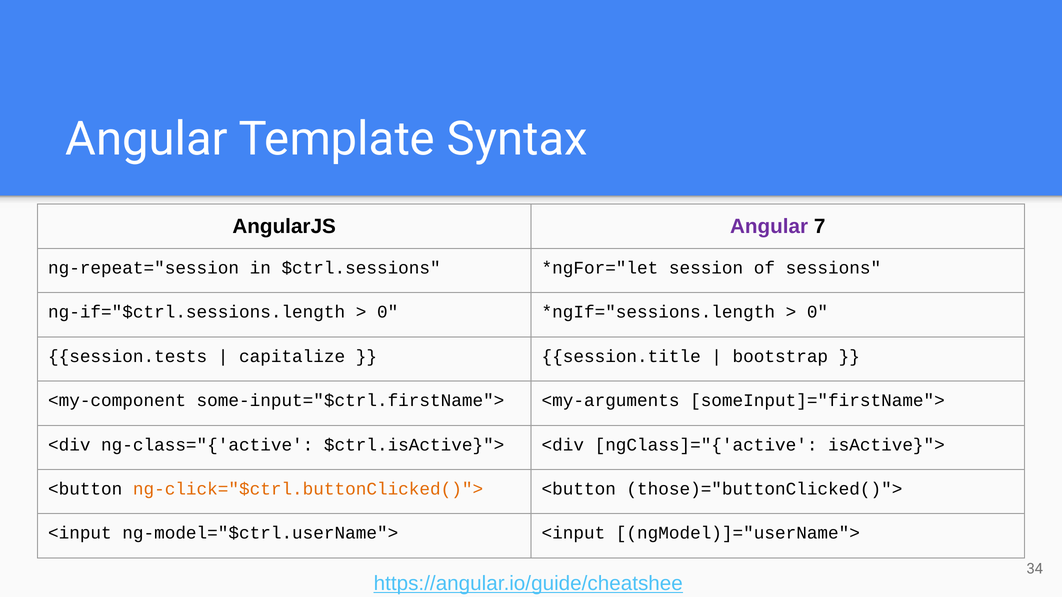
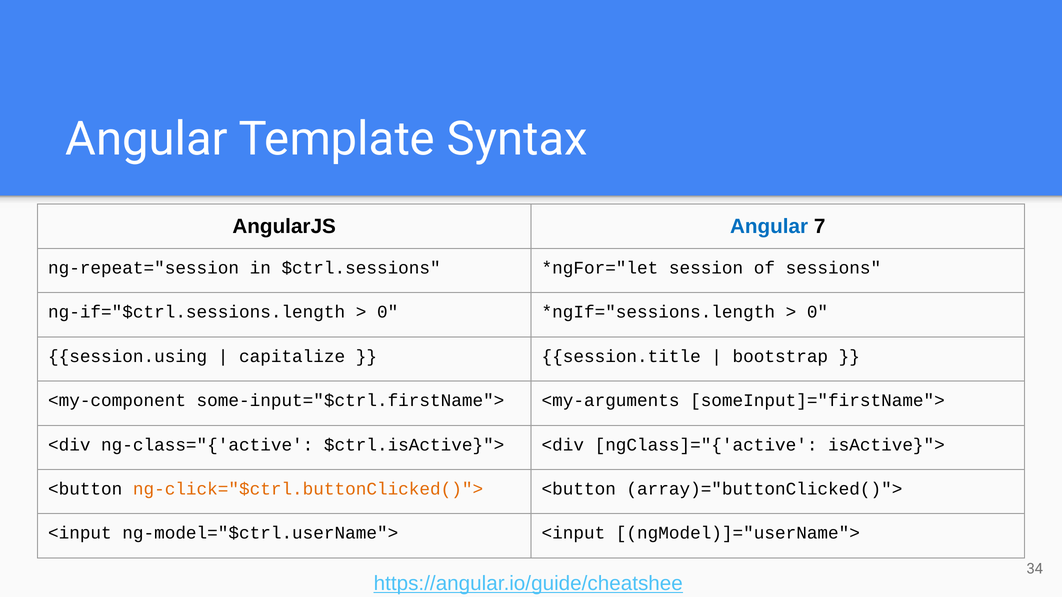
Angular colour: purple -> blue (769, 227)
session.tests: session.tests -> session.using (128, 357)
those)="buttonClicked()">: those)="buttonClicked()"> -> array)="buttonClicked()"> (764, 489)
